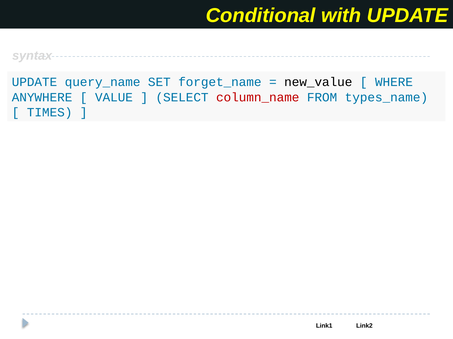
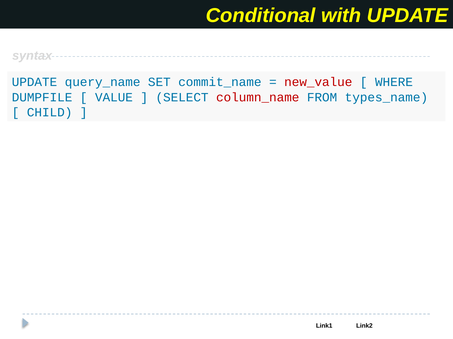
forget_name: forget_name -> commit_name (220, 82)
new_value colour: black -> red (318, 82)
ANYWHERE: ANYWHERE -> DUMPFILE (42, 97)
TIMES: TIMES -> CHILD (50, 113)
